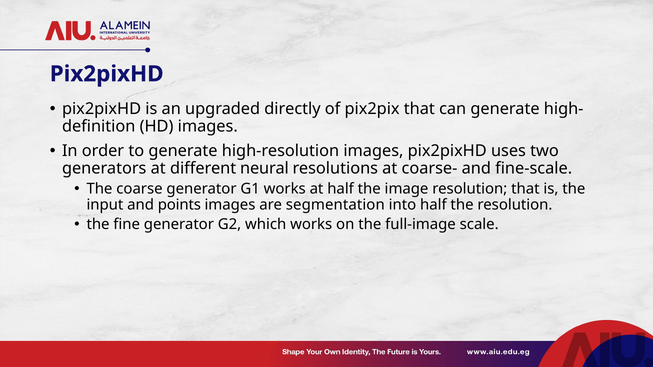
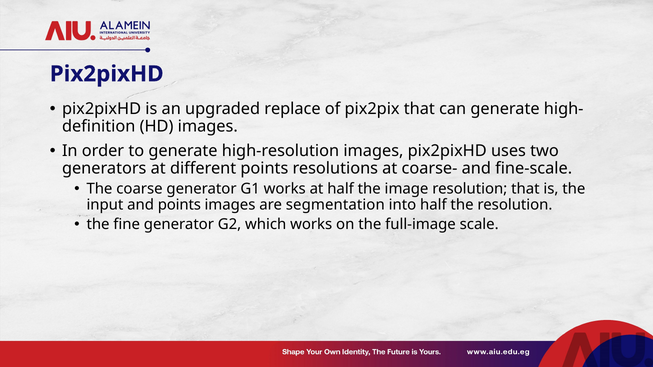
directly: directly -> replace (292, 109)
different neural: neural -> points (264, 169)
